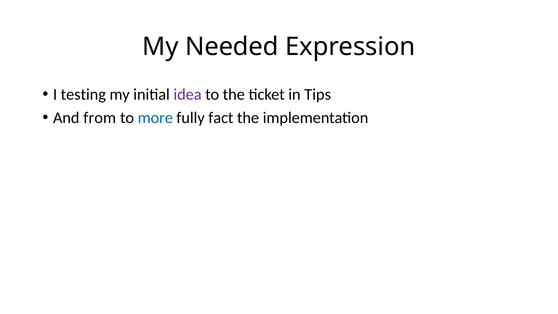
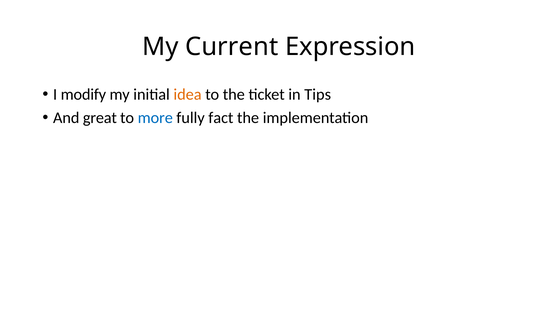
Needed: Needed -> Current (232, 47)
testing: testing -> modify (83, 94)
idea colour: purple -> orange (188, 94)
from: from -> great (100, 118)
